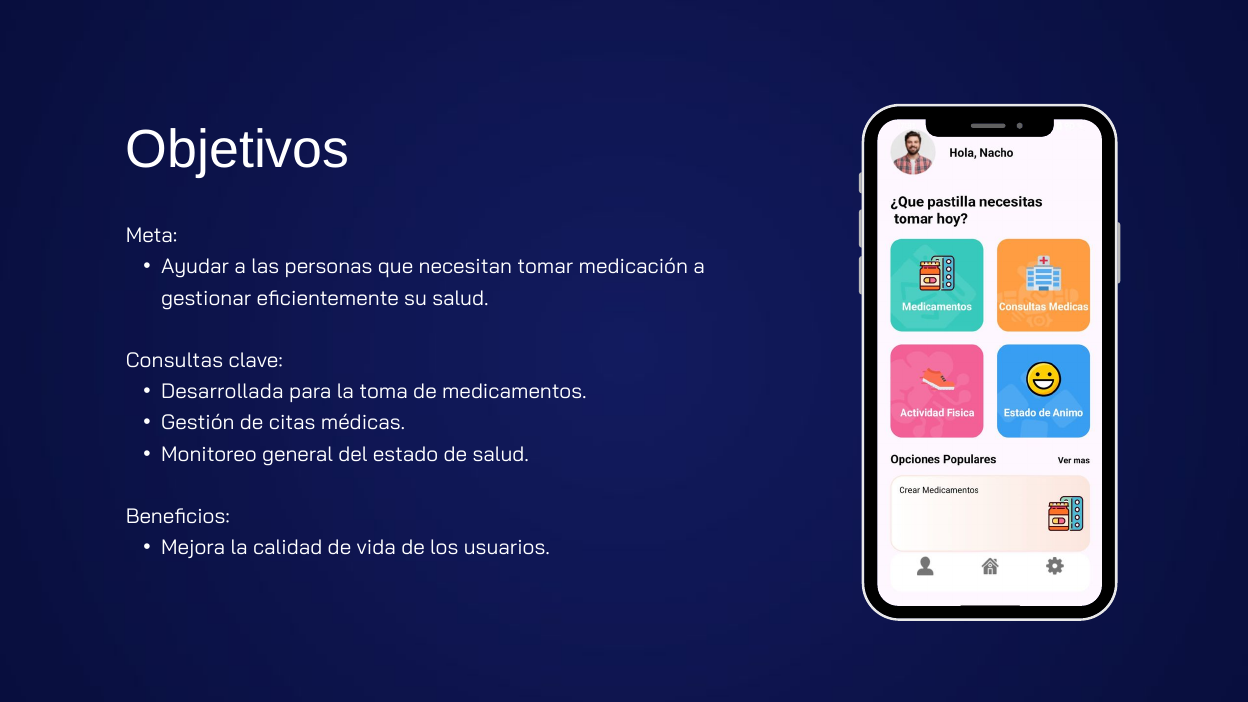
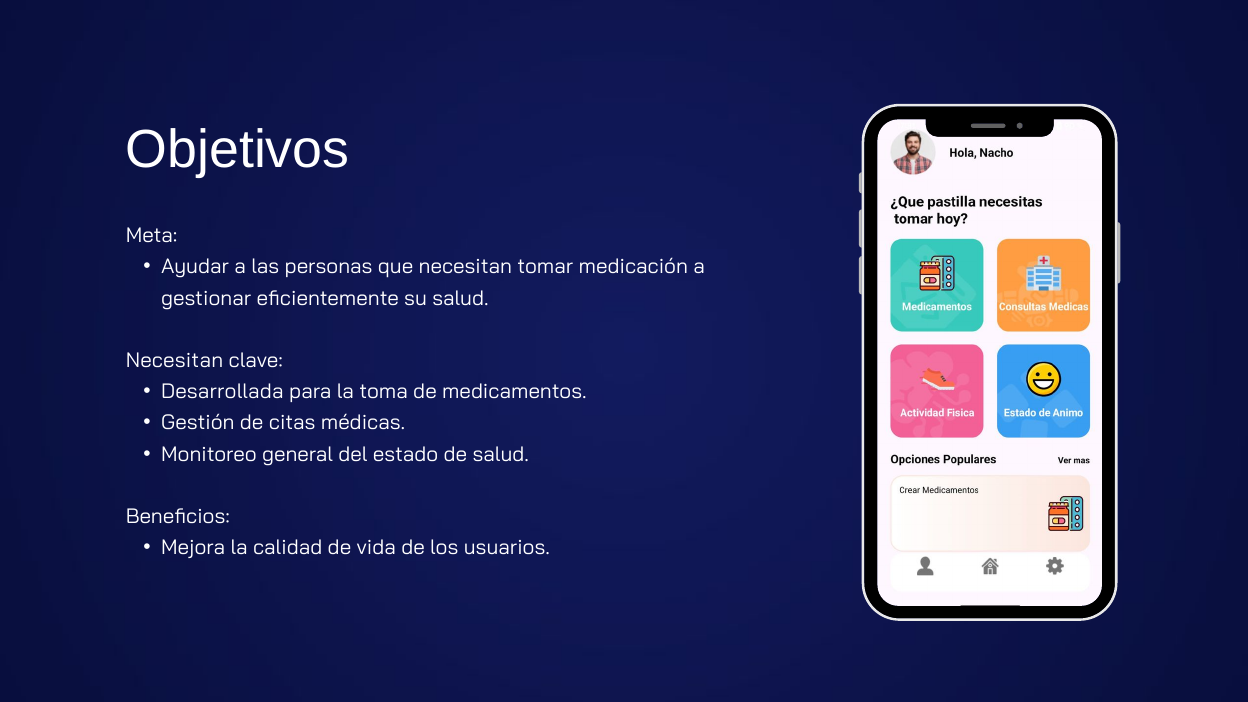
Consultas: Consultas -> Necesitan (174, 361)
